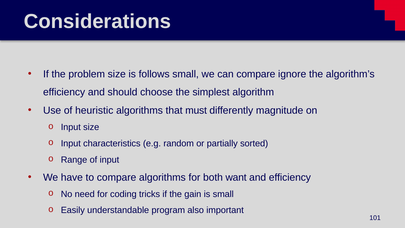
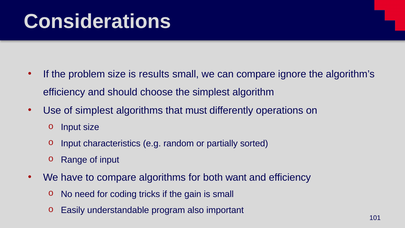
follows: follows -> results (154, 74)
of heuristic: heuristic -> simplest (94, 110)
magnitude: magnitude -> operations (280, 110)
